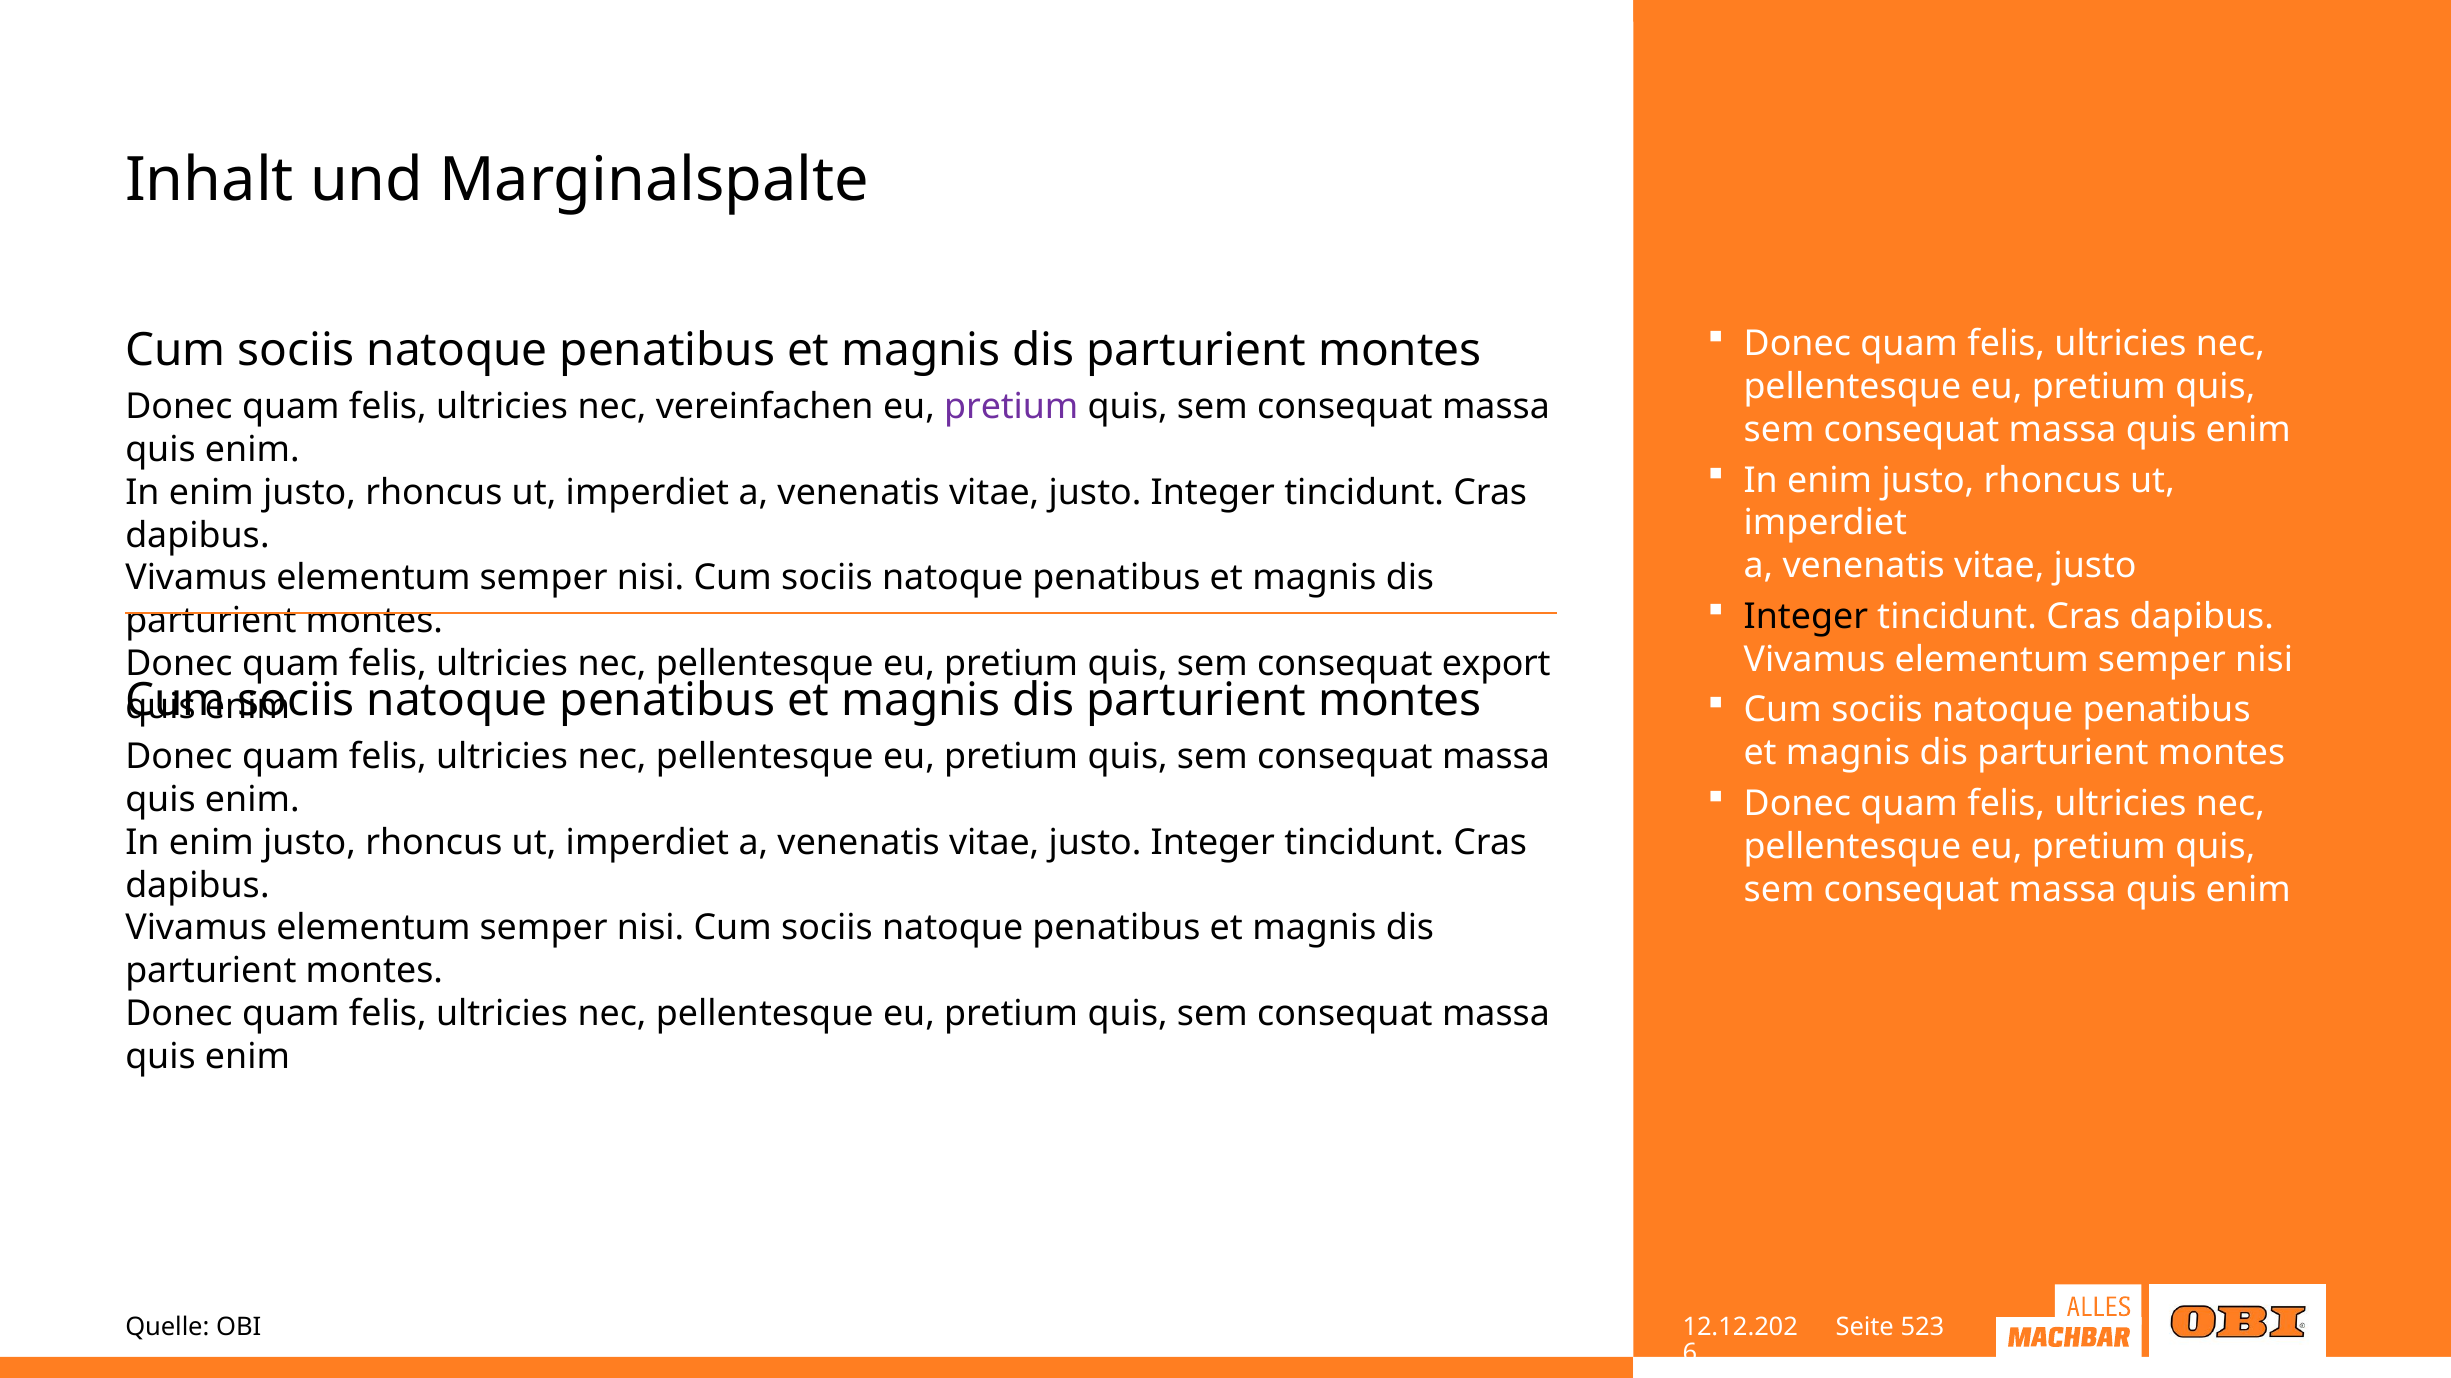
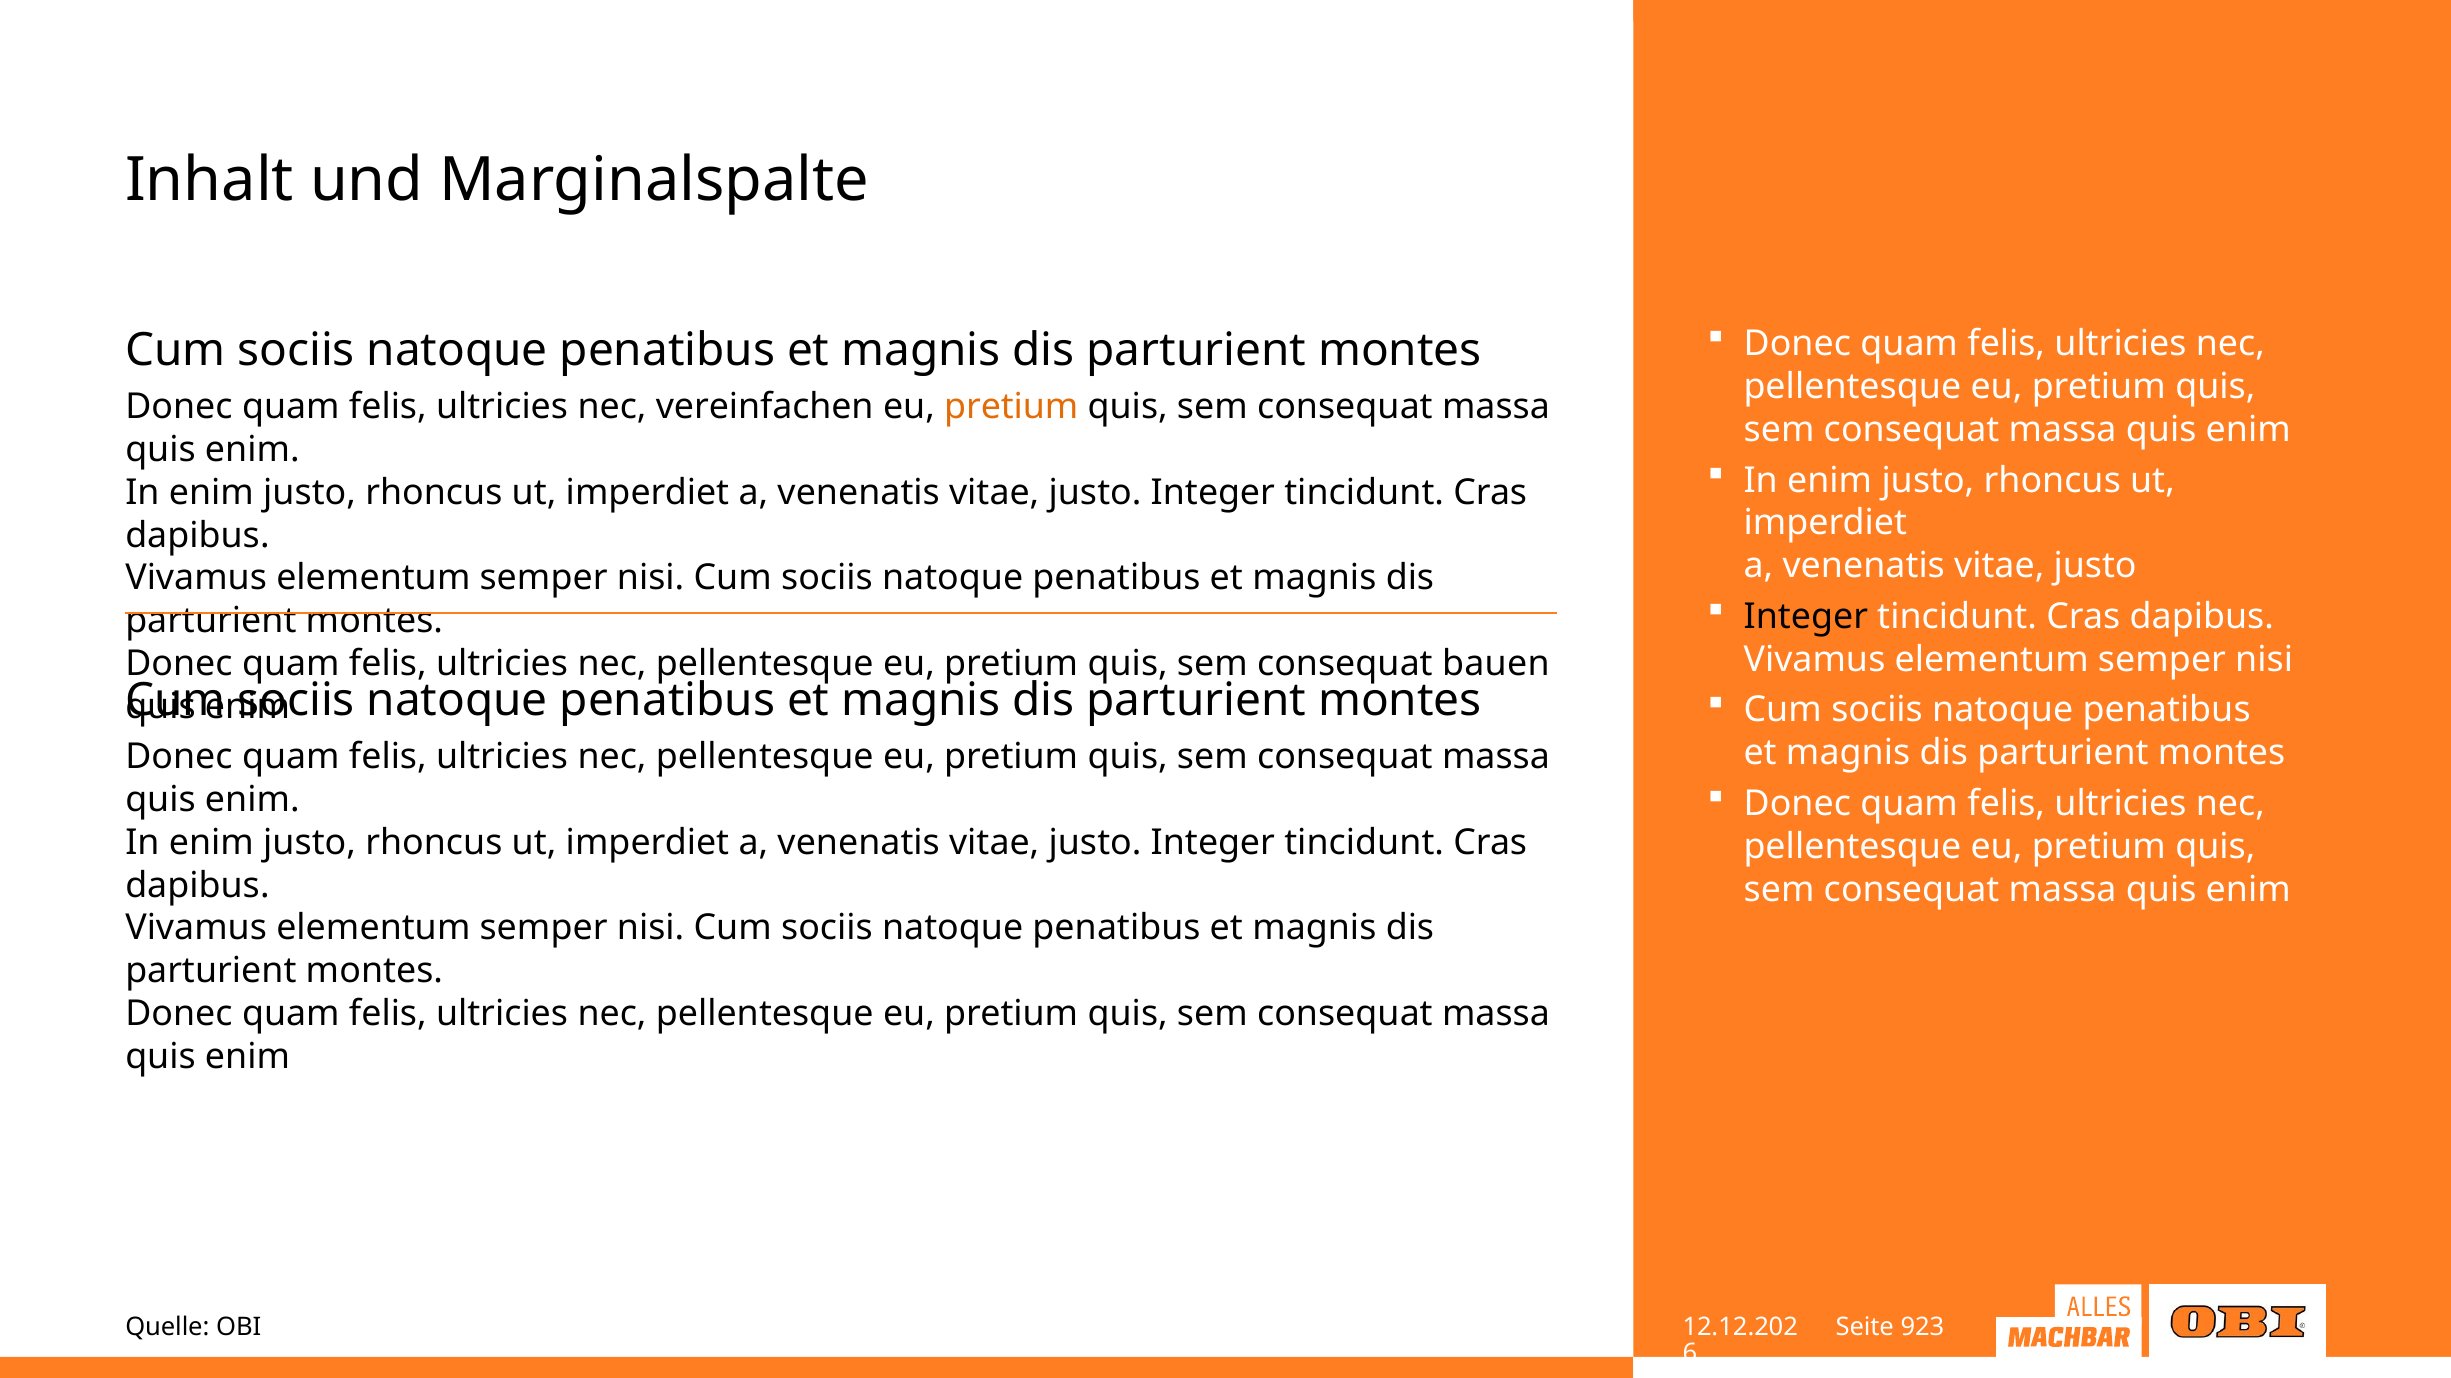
pretium colour: purple -> orange (1011, 407)
export: export -> bauen (1496, 664)
523: 523 -> 923 (1922, 1328)
